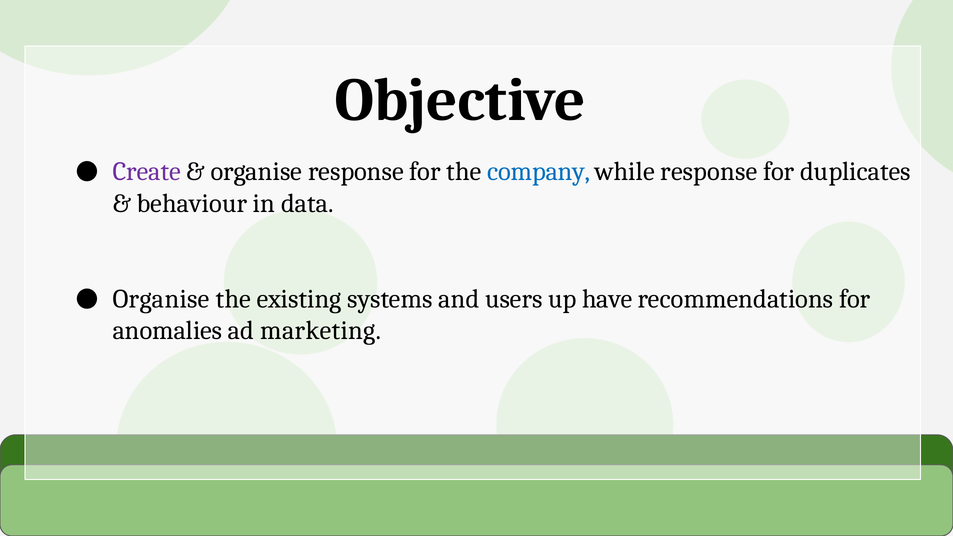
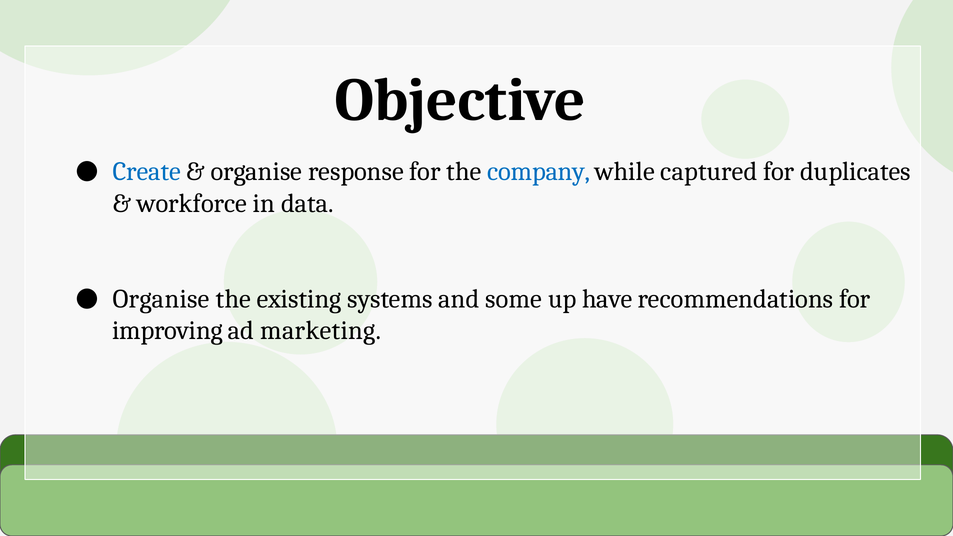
Create colour: purple -> blue (147, 172)
while response: response -> captured (709, 172)
behaviour: behaviour -> workforce (192, 204)
users: users -> some (514, 299)
anomalies: anomalies -> improving (167, 331)
